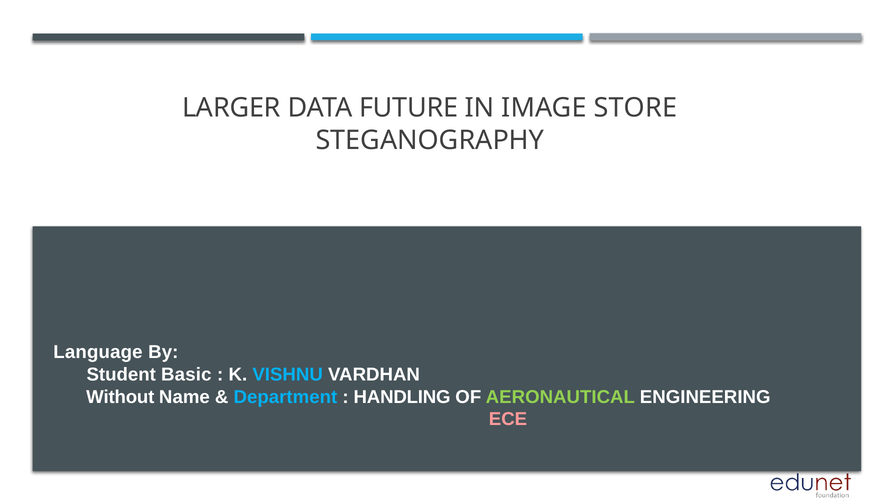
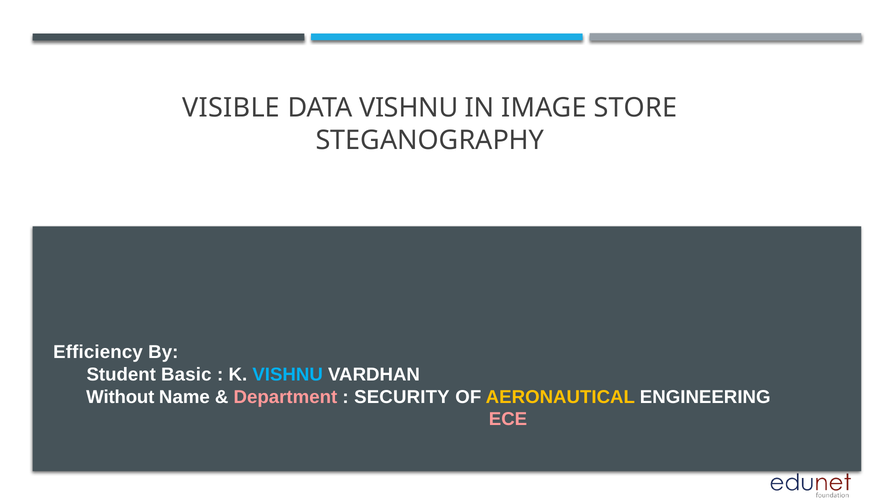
LARGER: LARGER -> VISIBLE (231, 108)
DATA FUTURE: FUTURE -> VISHNU (409, 108)
Language: Language -> Efficiency (98, 352)
Department colour: light blue -> pink (285, 397)
HANDLING: HANDLING -> SECURITY (402, 397)
AERONAUTICAL colour: light green -> yellow (560, 397)
